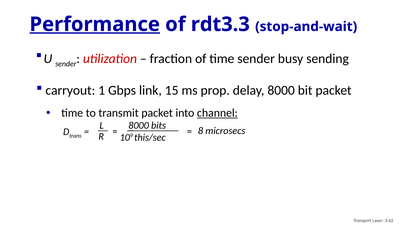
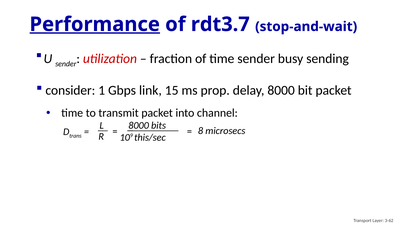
rdt3.3: rdt3.3 -> rdt3.7 (220, 24)
carryout: carryout -> consider (70, 90)
channel underline: present -> none (217, 113)
